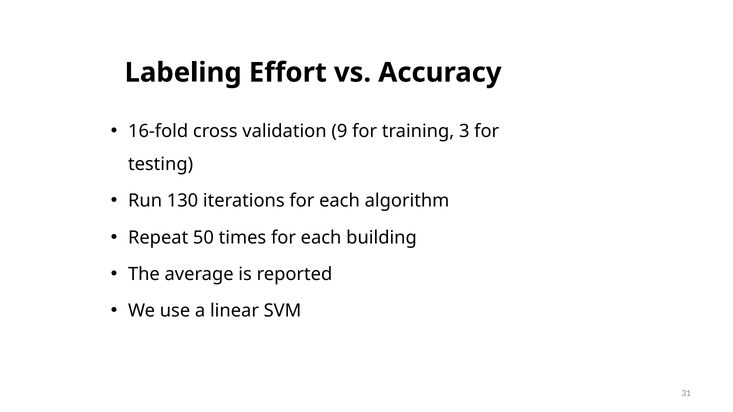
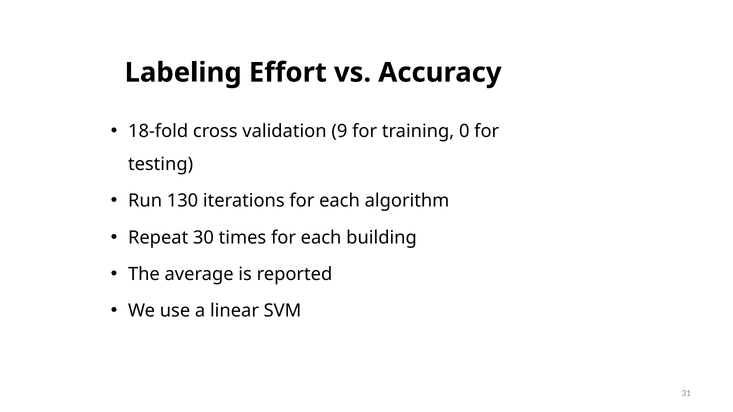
16-fold: 16-fold -> 18-fold (158, 131)
3: 3 -> 0 (464, 131)
50: 50 -> 30 (203, 238)
